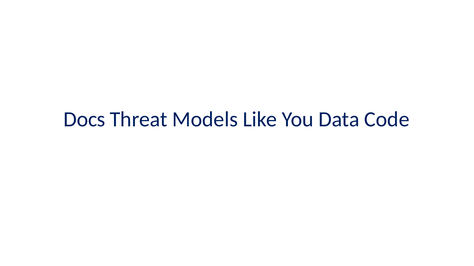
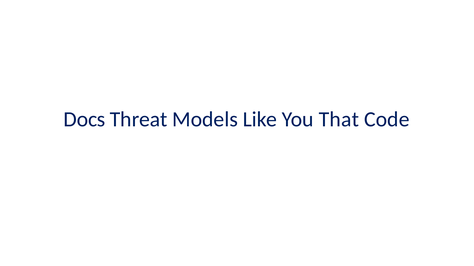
Data: Data -> That (339, 120)
